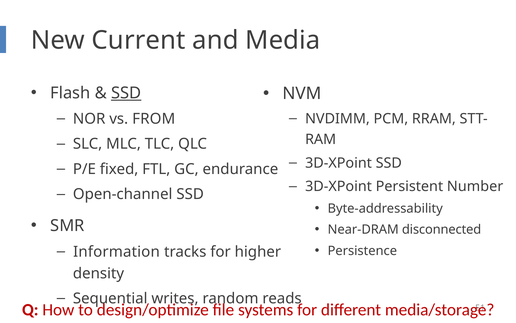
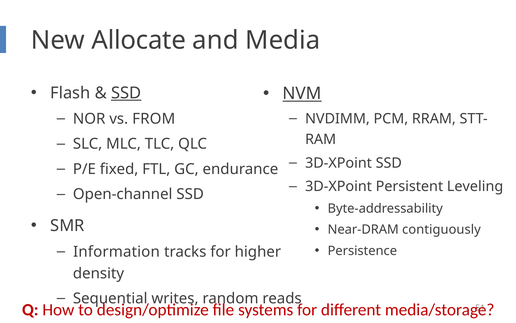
Current: Current -> Allocate (139, 40)
NVM underline: none -> present (302, 93)
Number: Number -> Leveling (475, 186)
disconnected: disconnected -> contiguously (441, 229)
